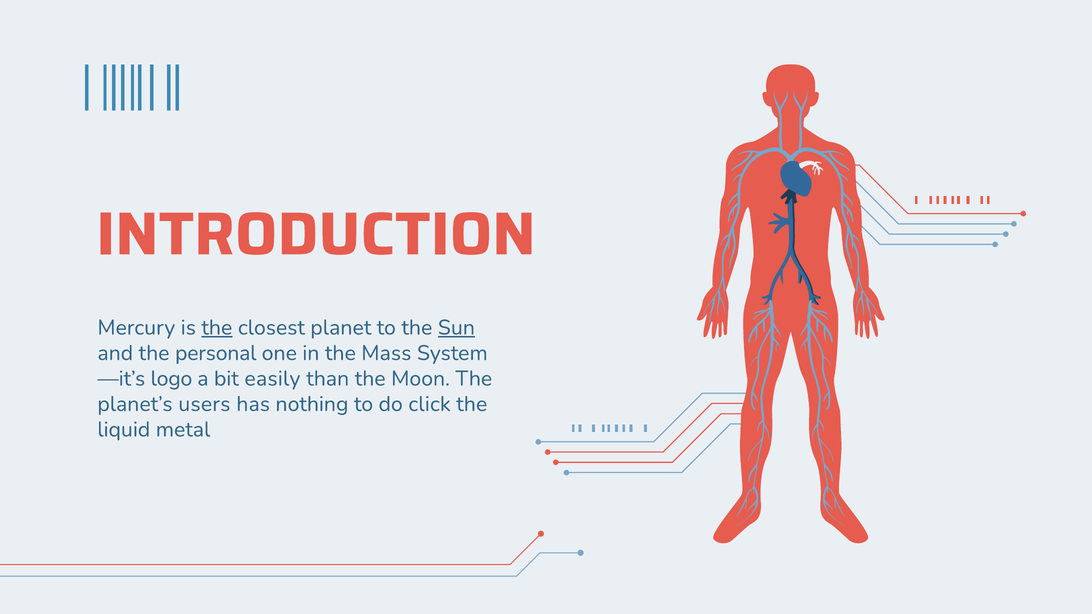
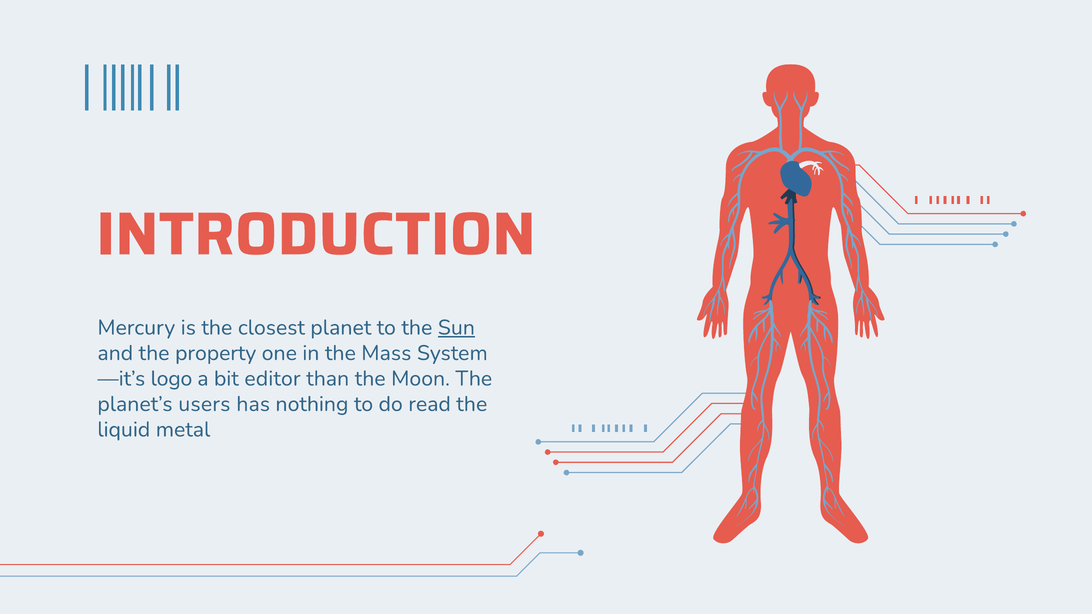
the underline: present -> none (217, 328)
personal: personal -> property (216, 353)
easily: easily -> editor (272, 379)
click: click -> read (430, 404)
